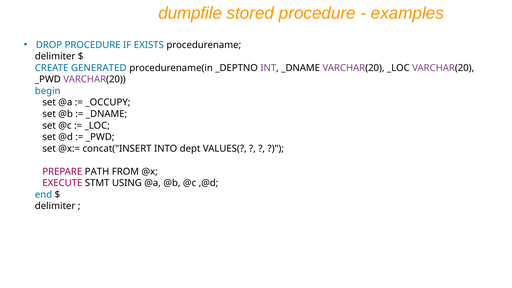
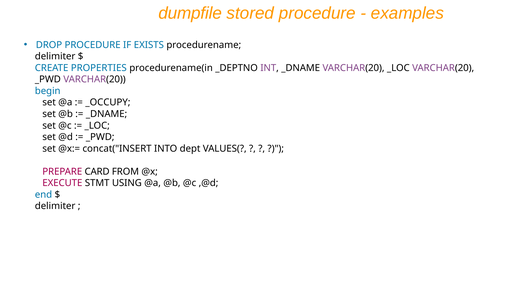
GENERATED: GENERATED -> PROPERTIES (99, 68)
PATH: PATH -> CARD (97, 172)
